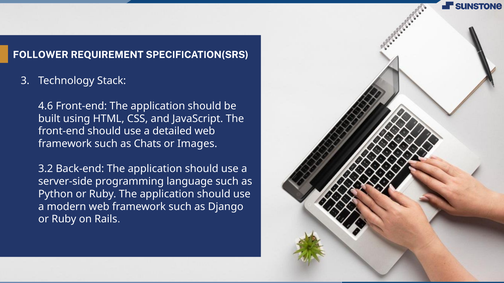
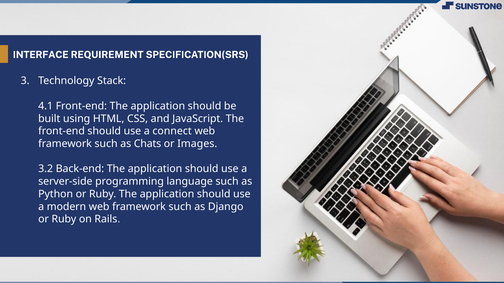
FOLLOWER: FOLLOWER -> INTERFACE (41, 55)
4.6: 4.6 -> 4.1 (46, 106)
detailed: detailed -> connect (172, 131)
